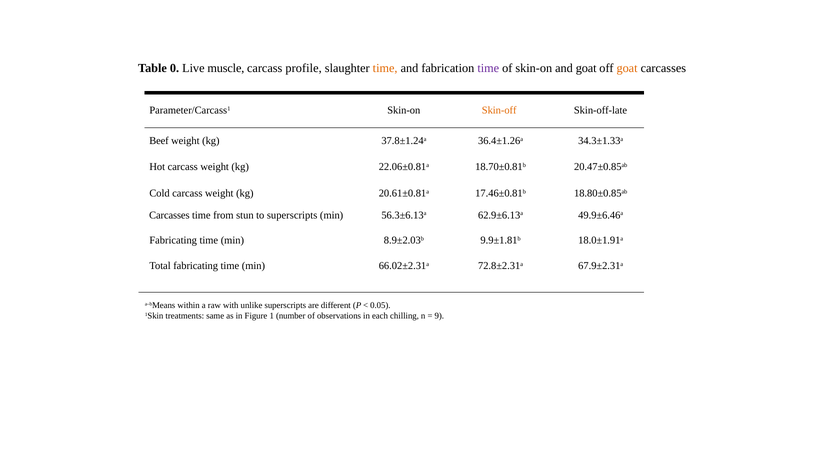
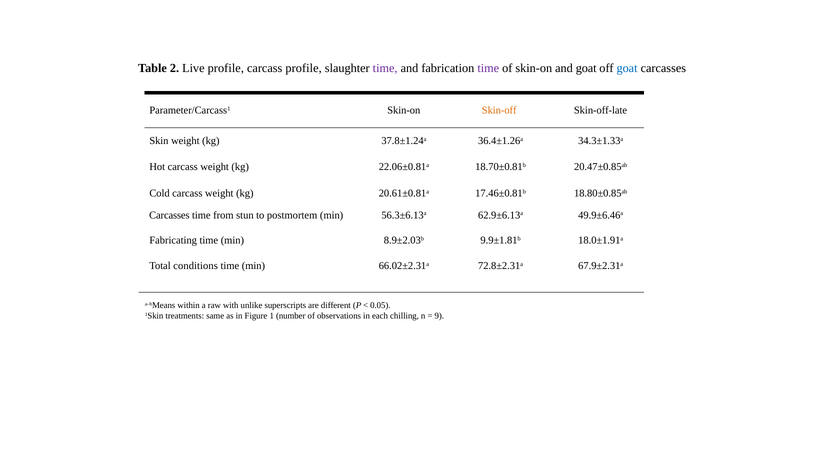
0: 0 -> 2 (175, 68)
Live muscle: muscle -> profile (226, 68)
time colour: orange -> purple (385, 68)
goat colour: orange -> blue (627, 68)
Beef: Beef -> Skin (159, 141)
to superscripts: superscripts -> postmortem (292, 215)
Total fabricating: fabricating -> conditions (196, 265)
